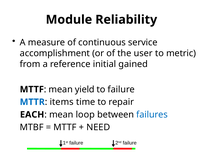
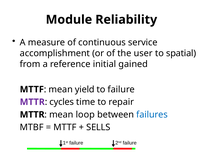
metric: metric -> spatial (181, 53)
MTTR colour: blue -> purple (32, 102)
items: items -> cycles (62, 102)
EACH: EACH -> MTTR (32, 115)
NEED: NEED -> SELLS (98, 127)
